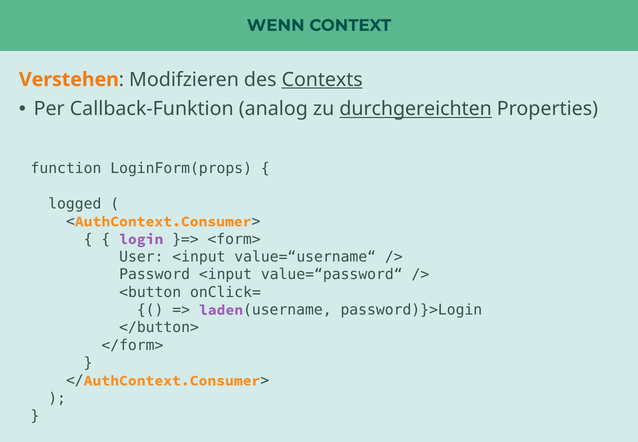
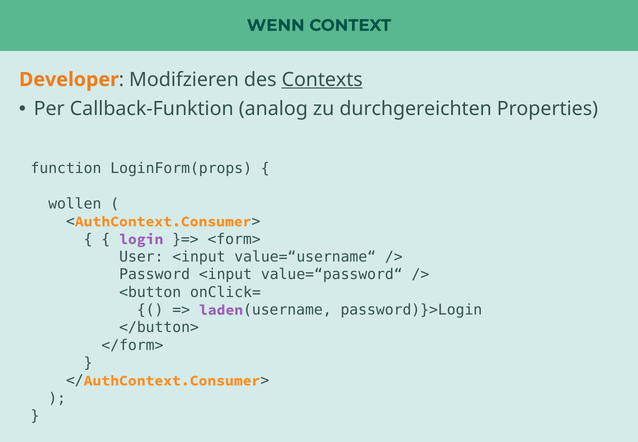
Verstehen: Verstehen -> Developer (69, 80)
durchgereichten underline: present -> none (416, 109)
logged: logged -> wollen (75, 204)
